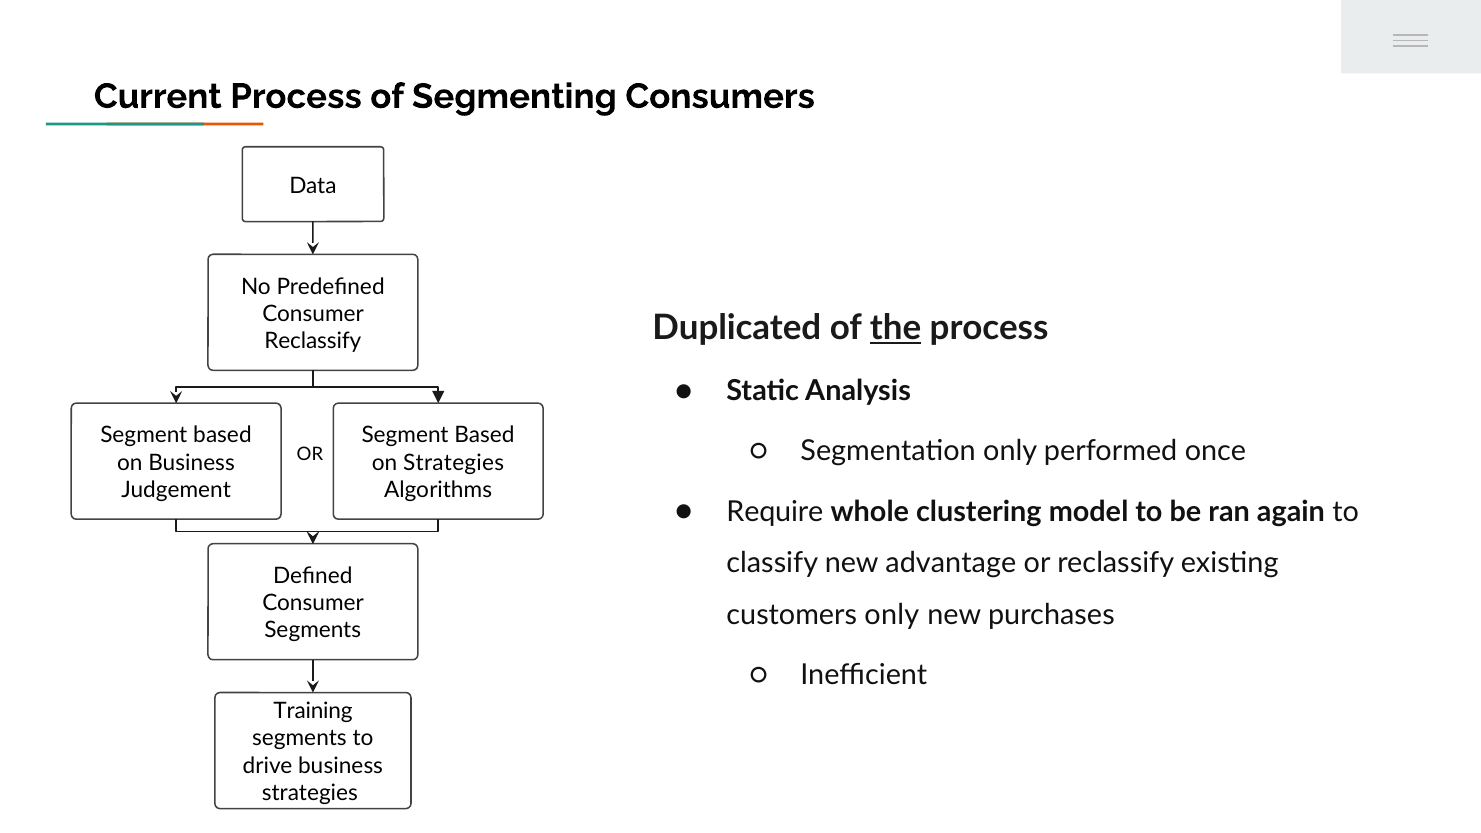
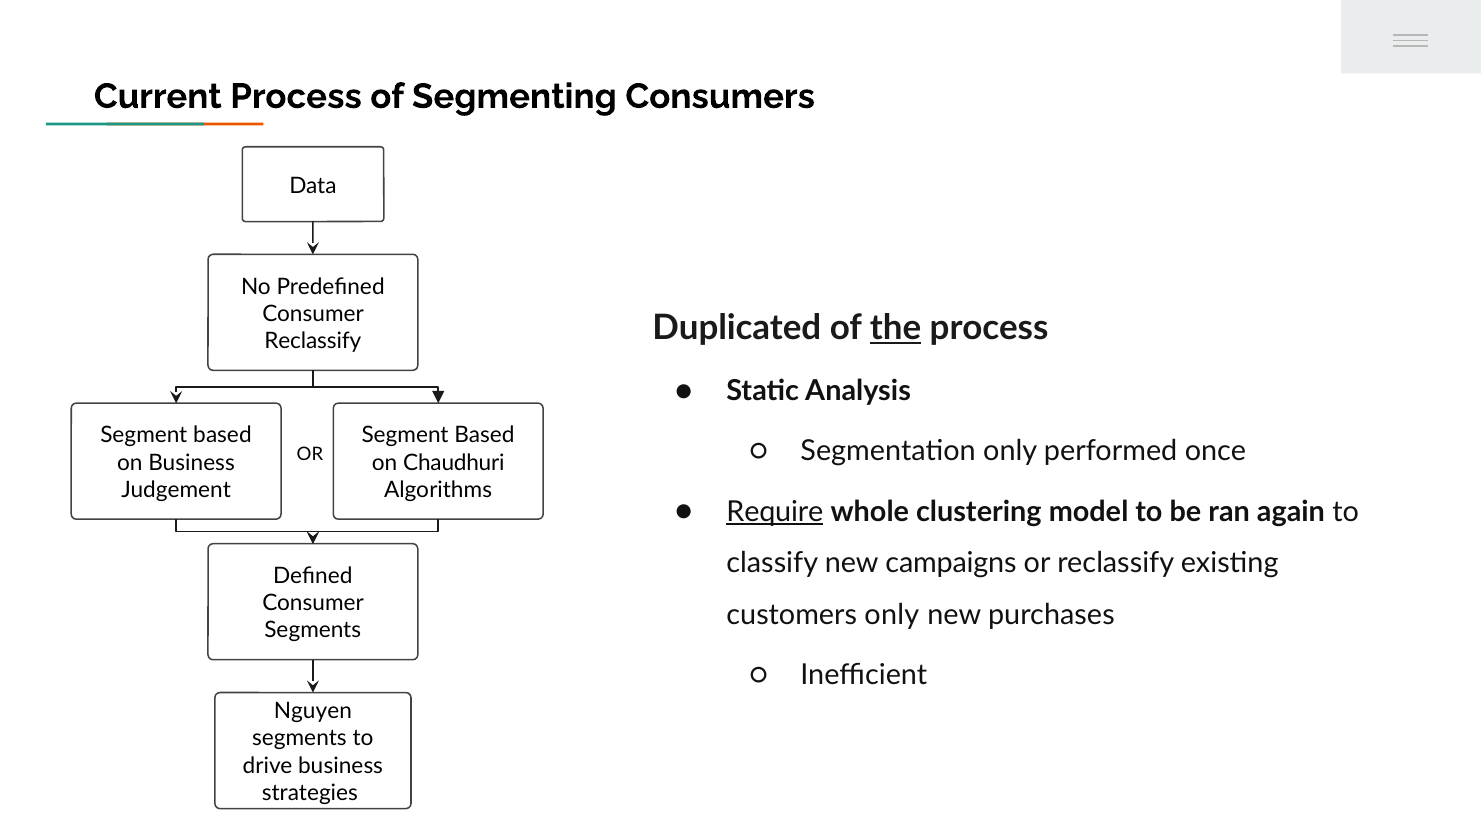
on Strategies: Strategies -> Chaudhuri (454, 463)
Require underline: none -> present (775, 512)
advantage: advantage -> campaigns (951, 563)
Training: Training -> Nguyen (313, 711)
